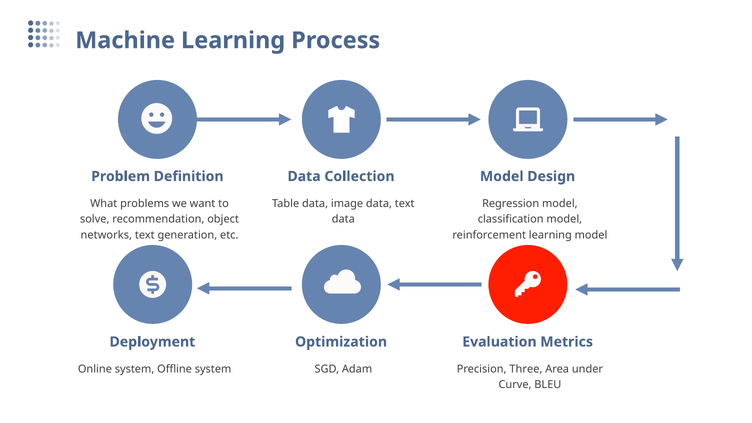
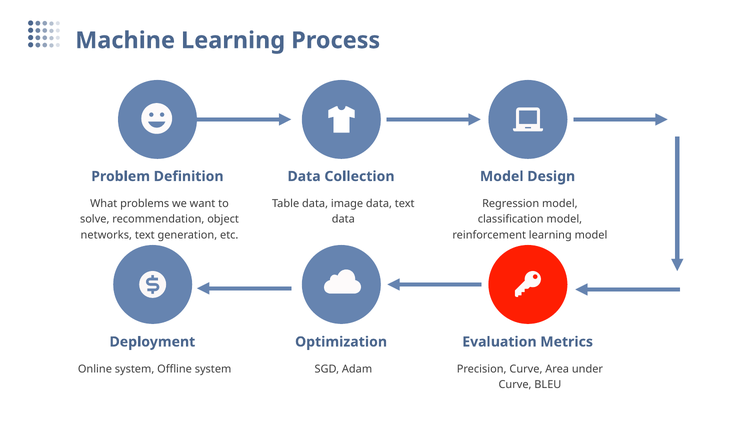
Precision Three: Three -> Curve (526, 369)
